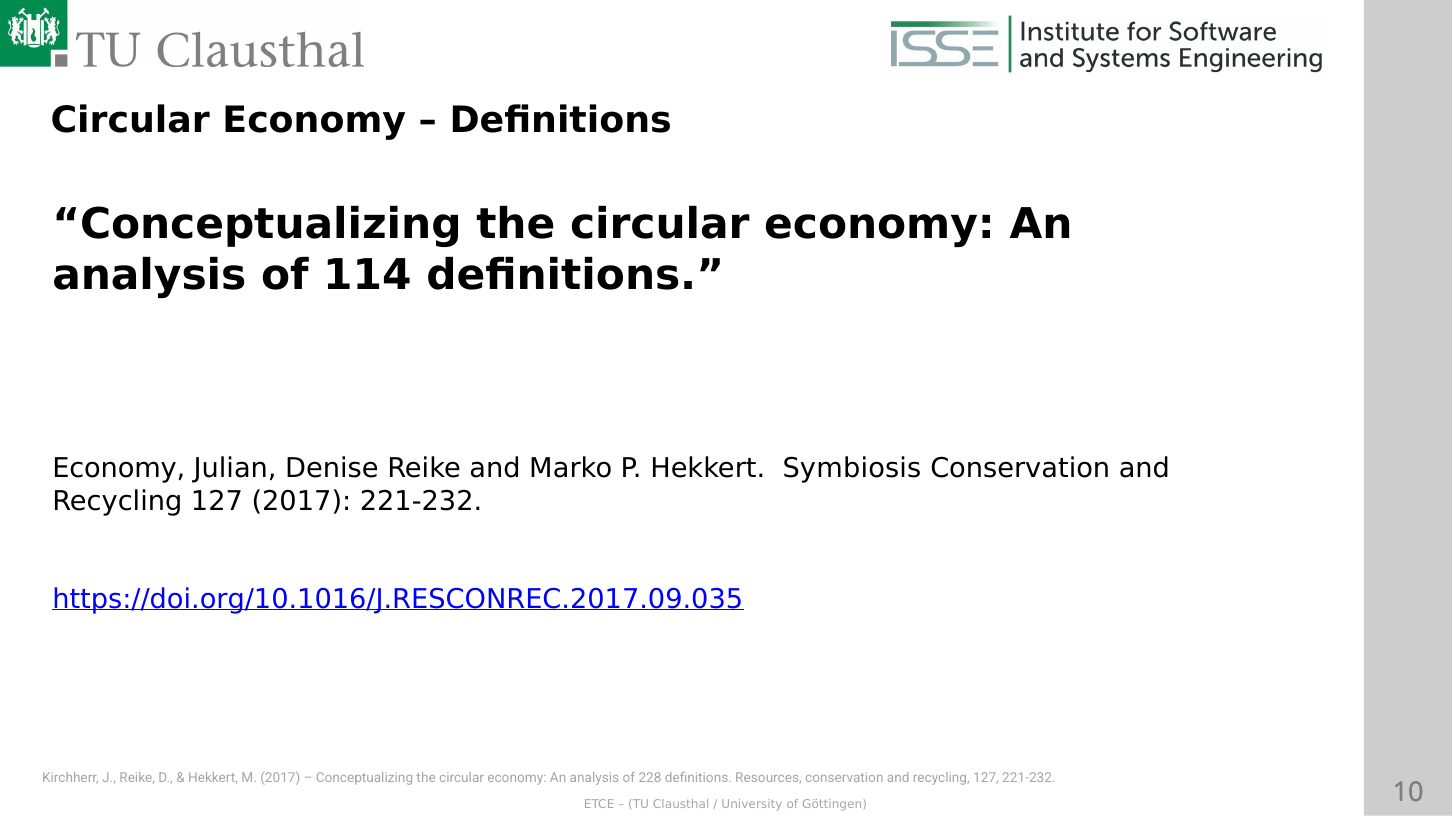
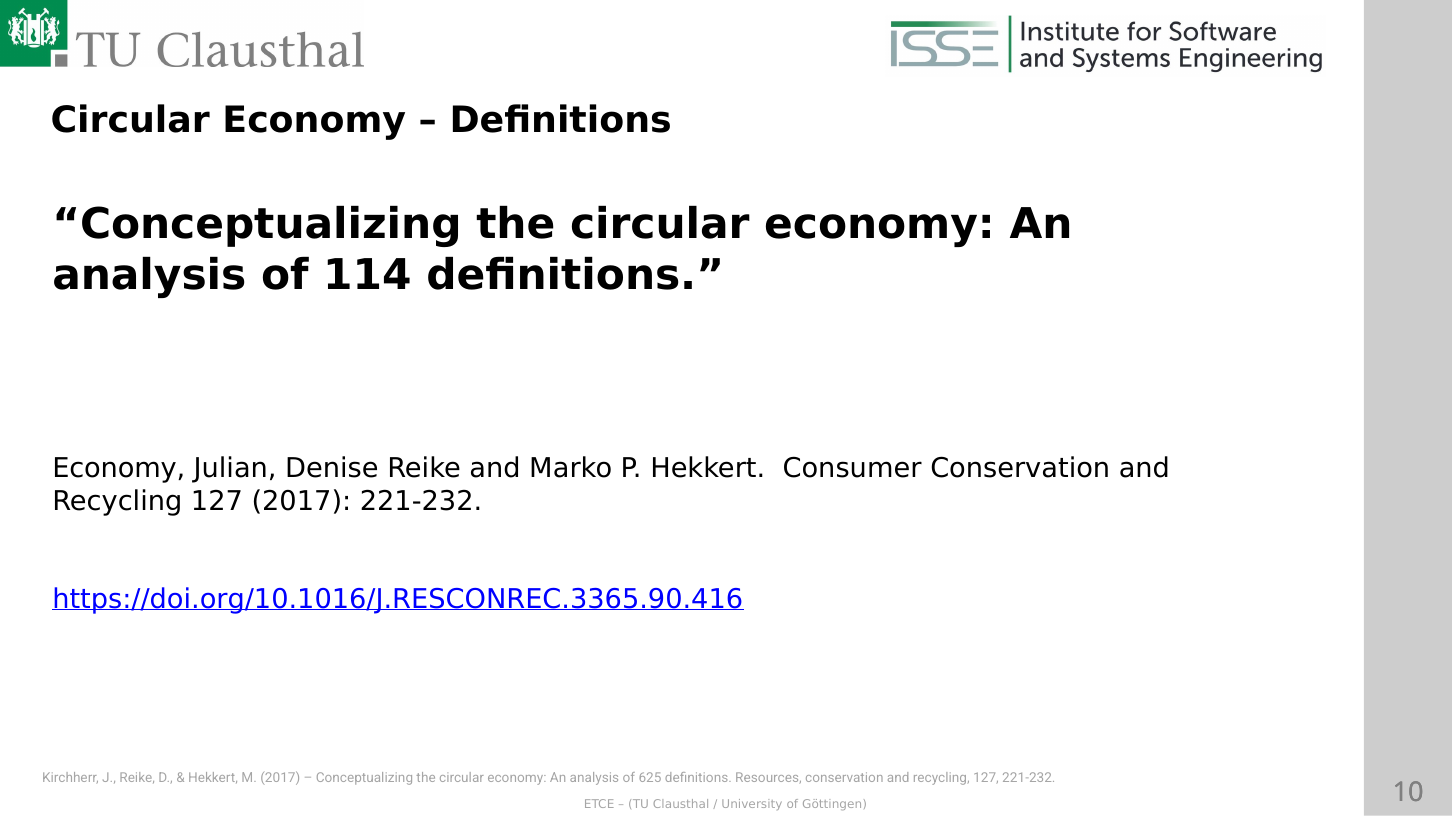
Symbiosis: Symbiosis -> Consumer (852, 469)
https://doi.org/10.1016/J.RESCONREC.2017.09.035: https://doi.org/10.1016/J.RESCONREC.2017.09.035 -> https://doi.org/10.1016/J.RESCONREC.3365.90.416 (398, 600)
228: 228 -> 625 (650, 779)
